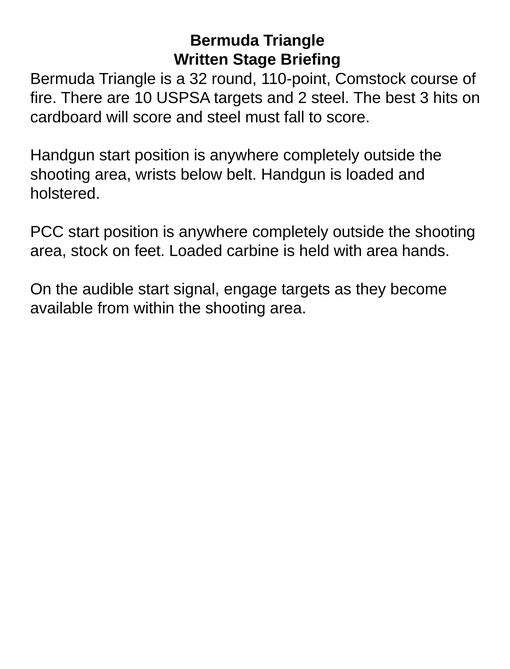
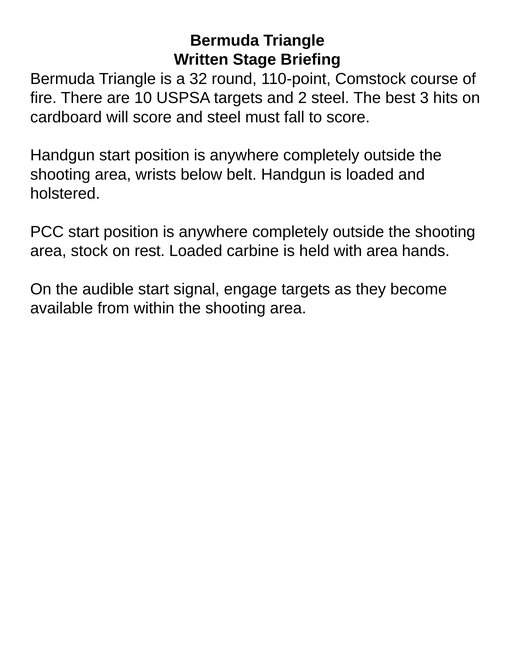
feet: feet -> rest (150, 251)
